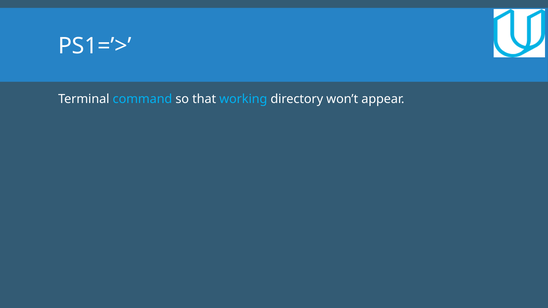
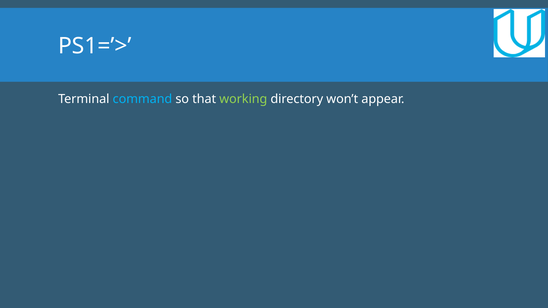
working colour: light blue -> light green (243, 99)
